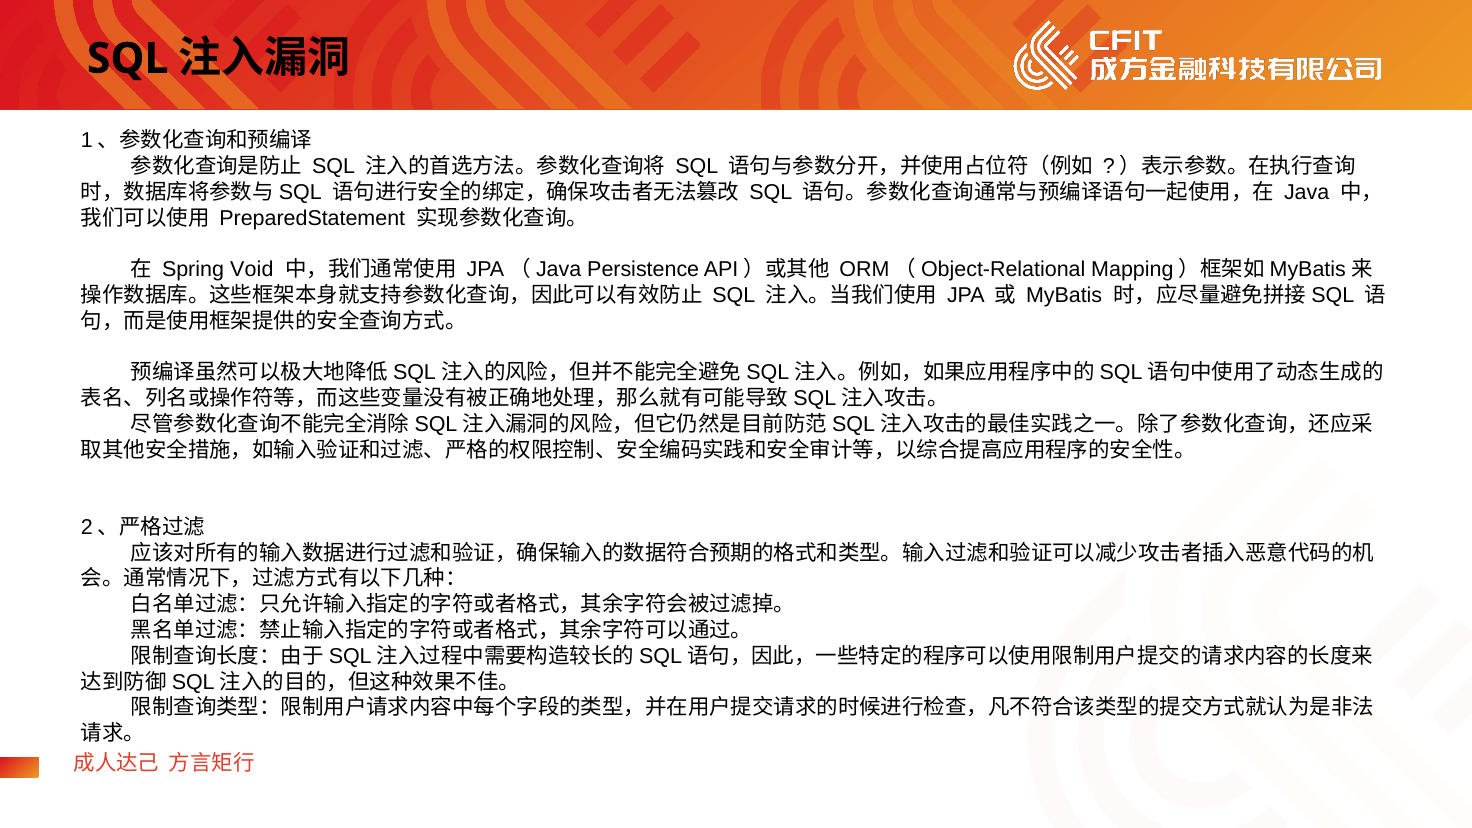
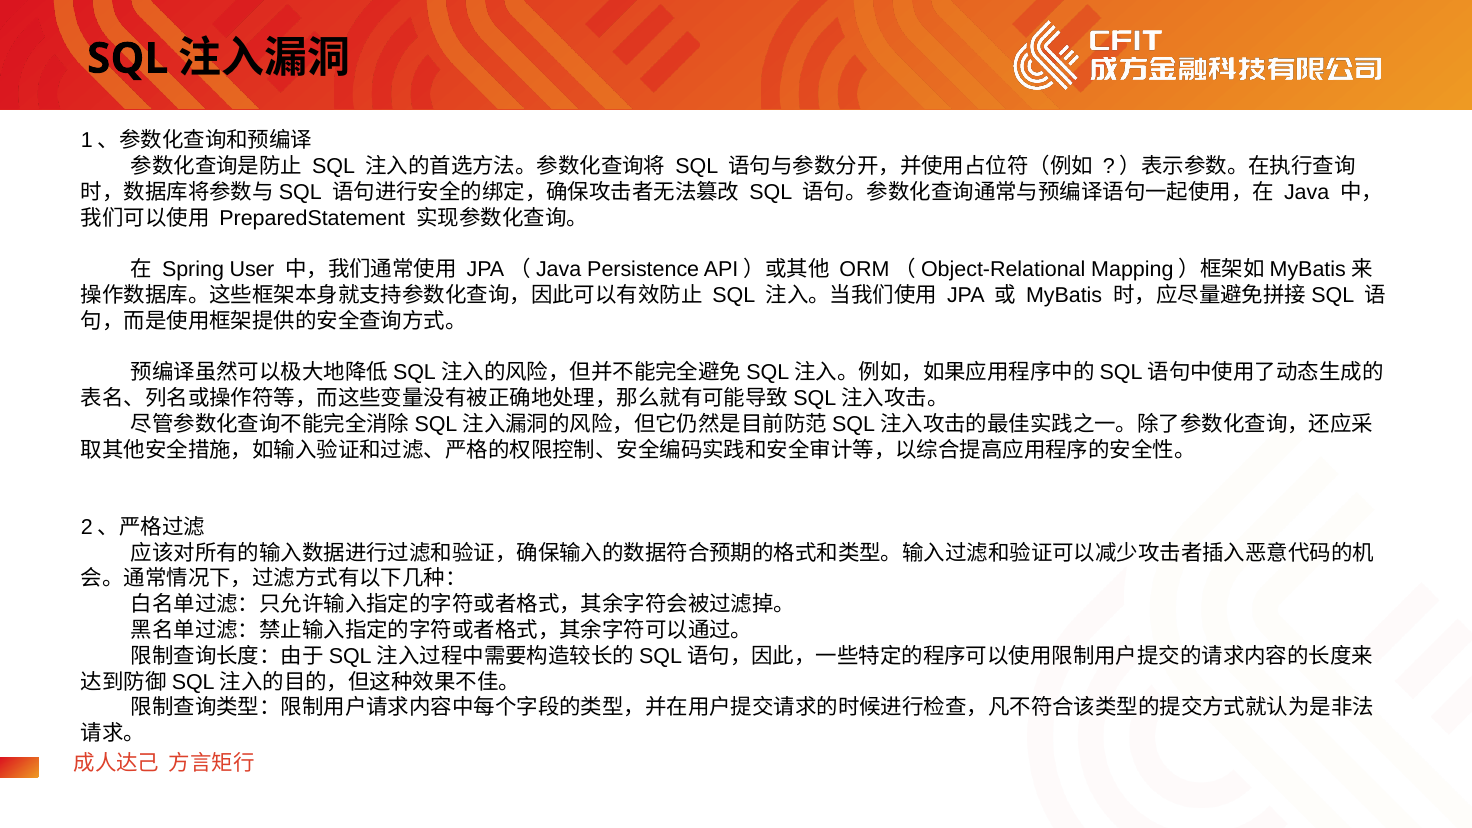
Void: Void -> User (252, 270)
